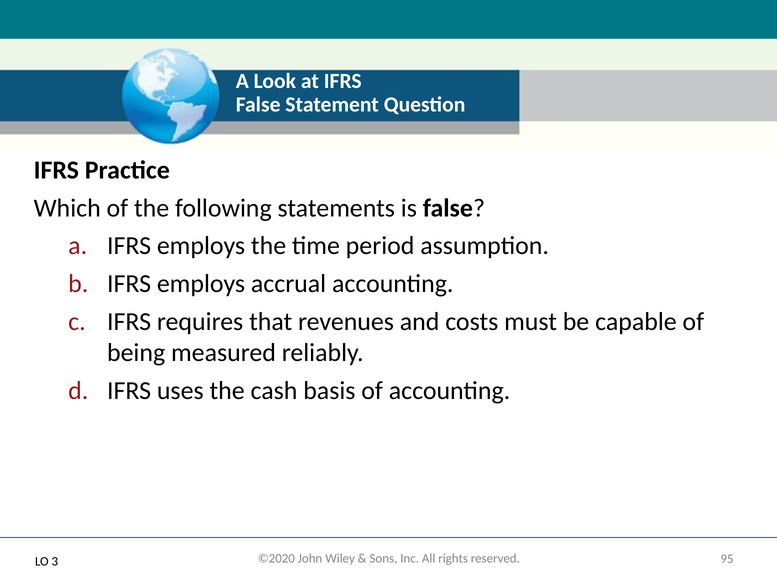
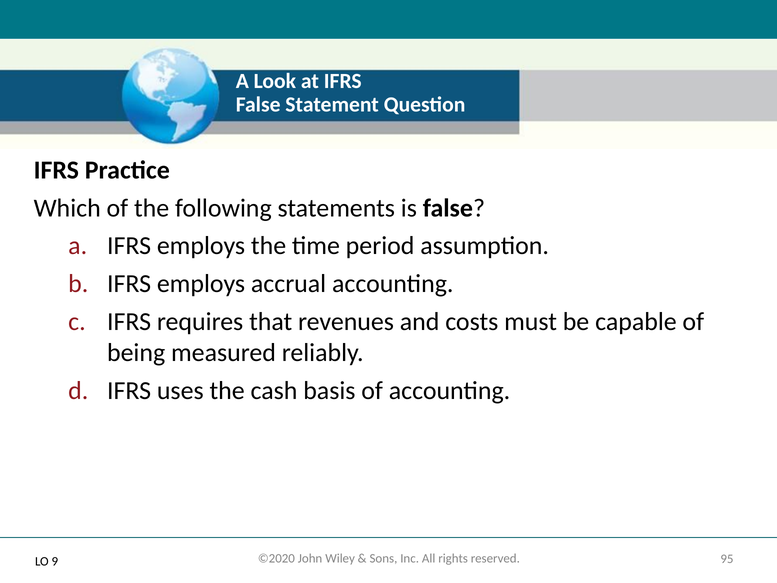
3: 3 -> 9 (55, 561)
